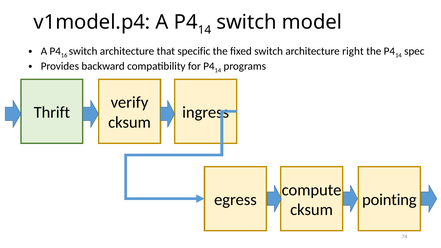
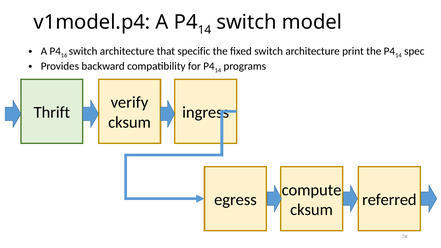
right: right -> print (353, 51)
pointing: pointing -> referred (389, 200)
